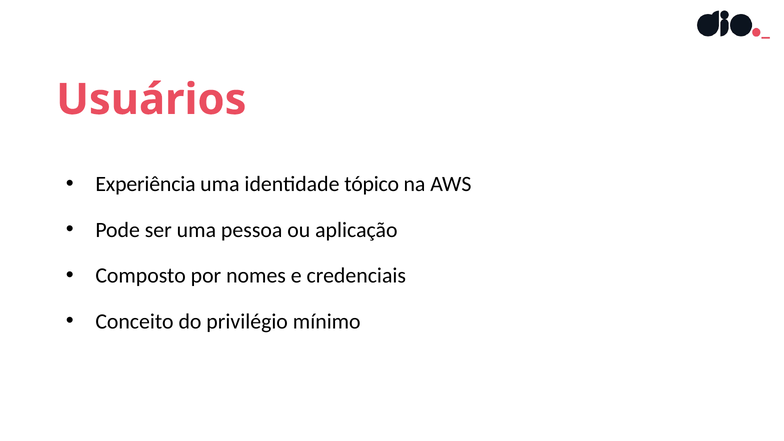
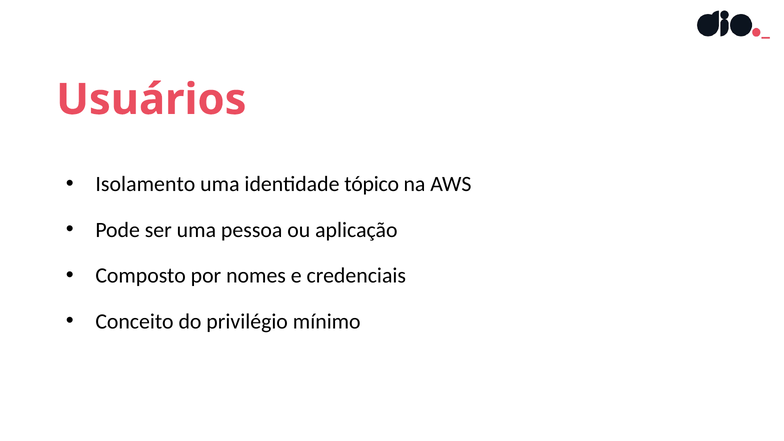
Experiência: Experiência -> Isolamento (145, 184)
